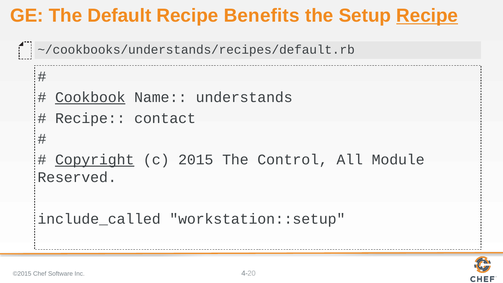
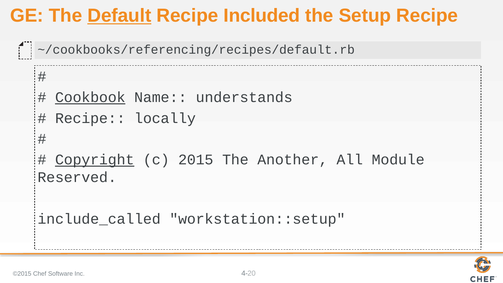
Default underline: none -> present (119, 16)
Benefits: Benefits -> Included (262, 16)
Recipe underline: present -> none (427, 16)
~/cookbooks/understands/recipes/default.rb: ~/cookbooks/understands/recipes/default.rb -> ~/cookbooks/referencing/recipes/default.rb (196, 50)
contact: contact -> locally (165, 118)
Control: Control -> Another (293, 160)
